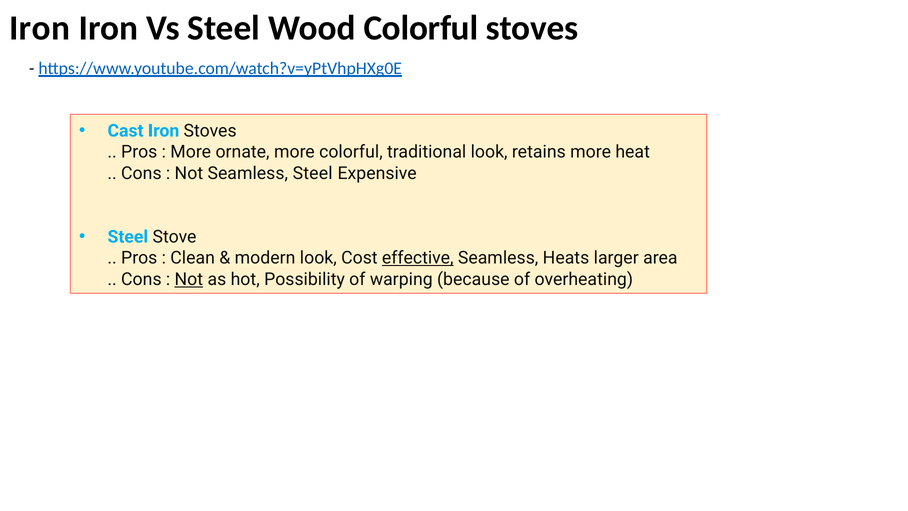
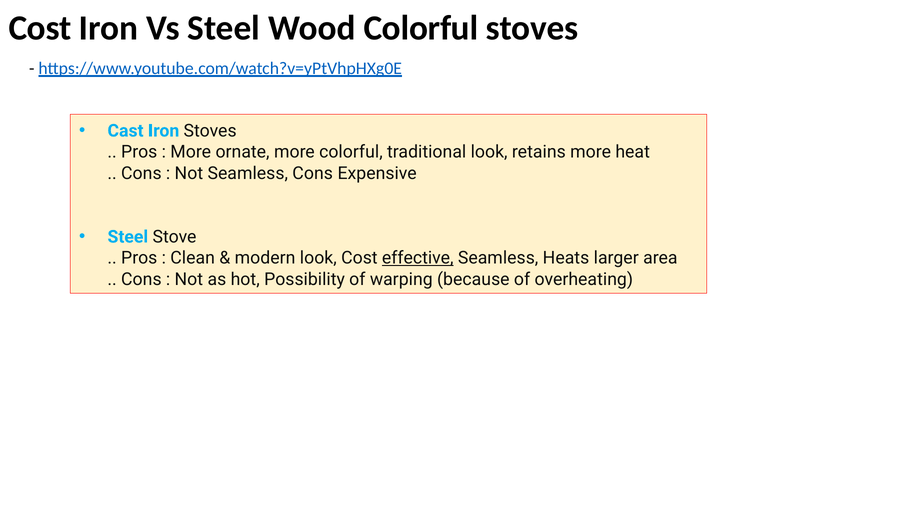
Iron: Iron -> Cost (40, 28)
Seamless Steel: Steel -> Cons (313, 173)
Not underline: present -> none (189, 279)
